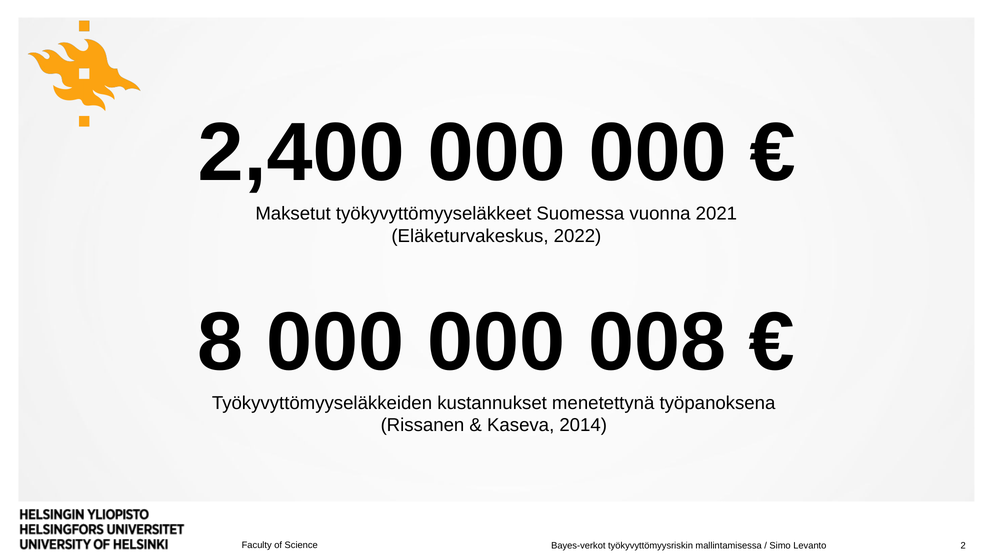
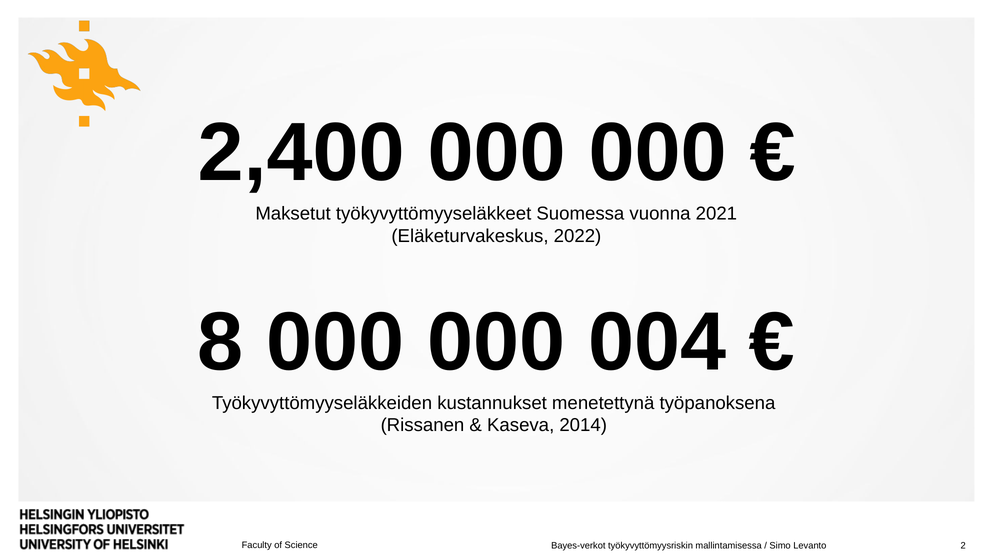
008: 008 -> 004 (657, 343)
